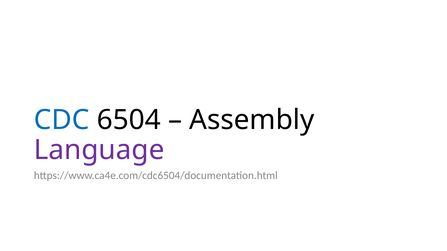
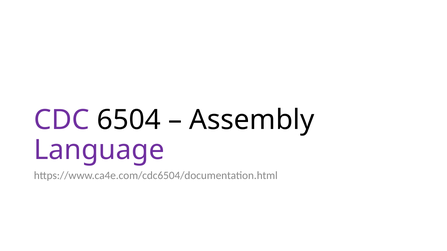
CDC colour: blue -> purple (62, 120)
